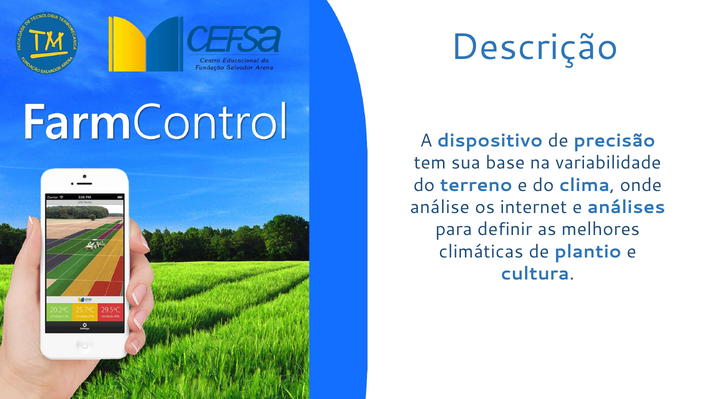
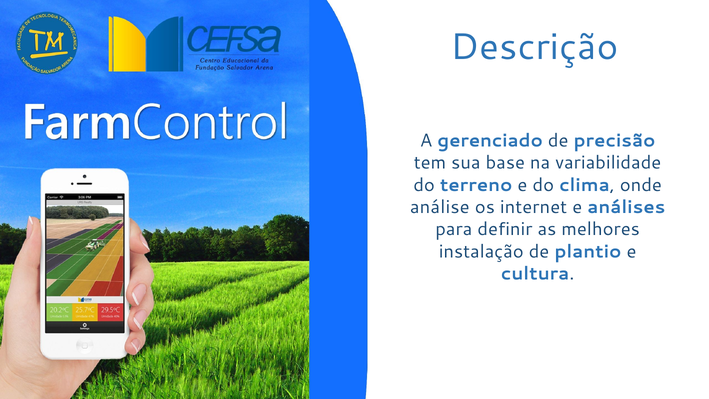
dispositivo: dispositivo -> gerenciado (490, 141)
climáticas: climáticas -> instalação (481, 251)
